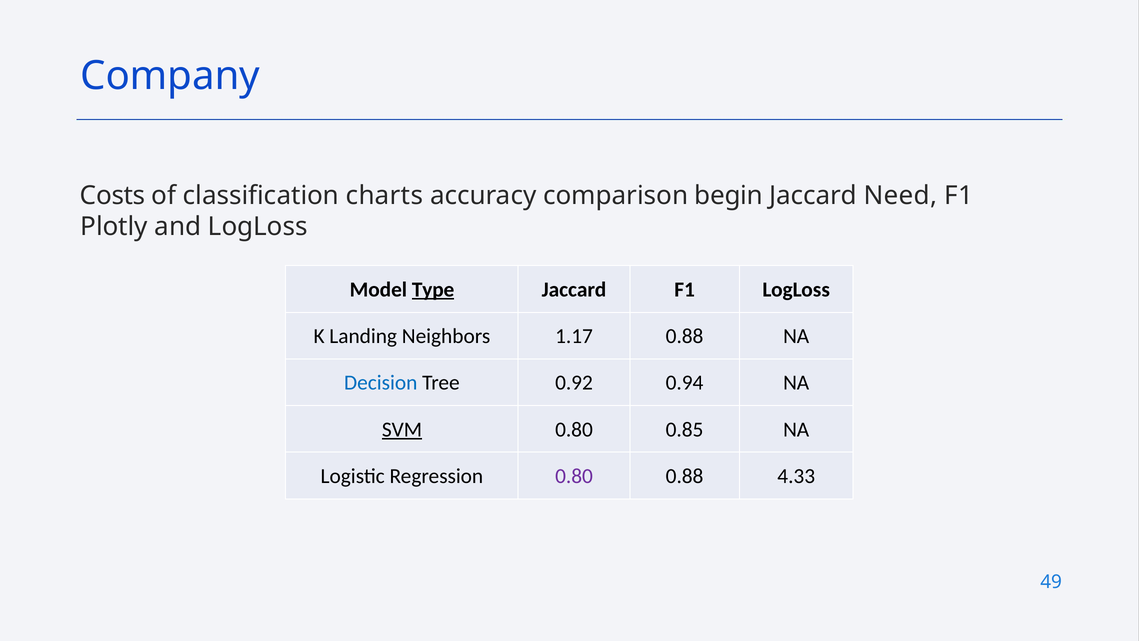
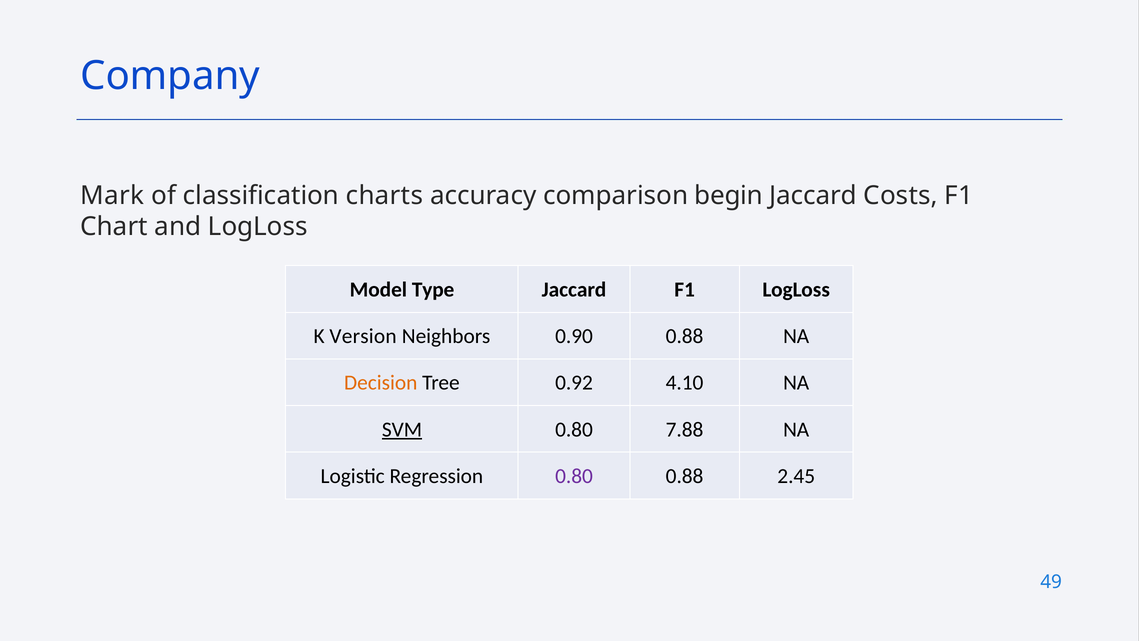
Costs: Costs -> Mark (112, 195)
Need: Need -> Costs (901, 195)
Plotly: Plotly -> Chart (114, 227)
Type underline: present -> none (433, 289)
Landing: Landing -> Version (363, 336)
1.17: 1.17 -> 0.90 (574, 336)
Decision colour: blue -> orange (381, 383)
0.94: 0.94 -> 4.10 (685, 383)
0.85: 0.85 -> 7.88 (685, 429)
4.33: 4.33 -> 2.45 (796, 476)
